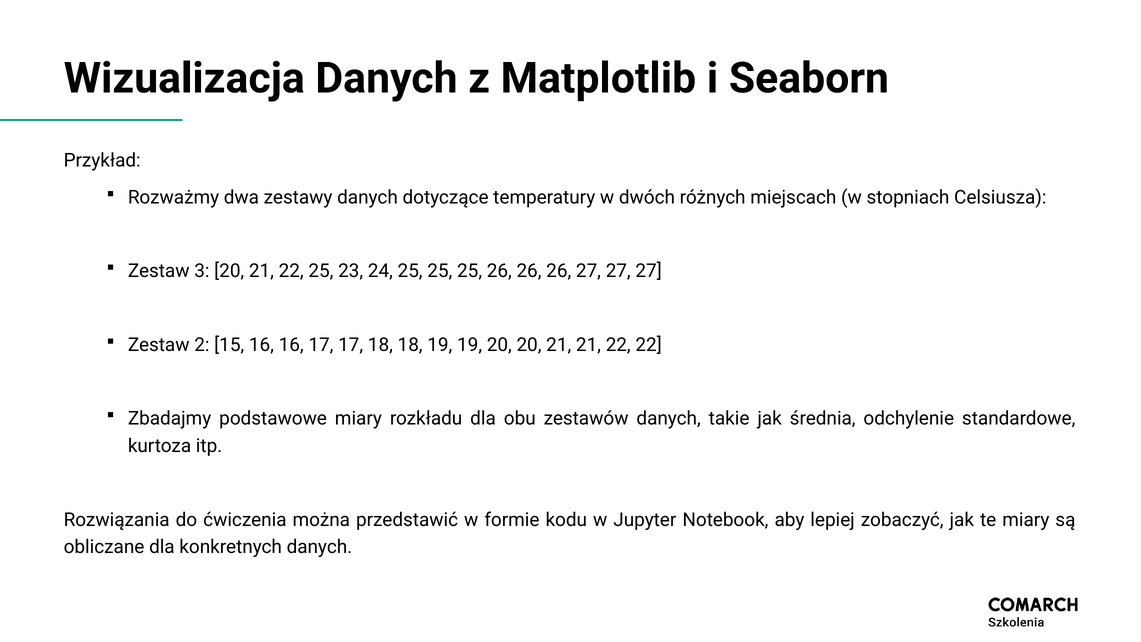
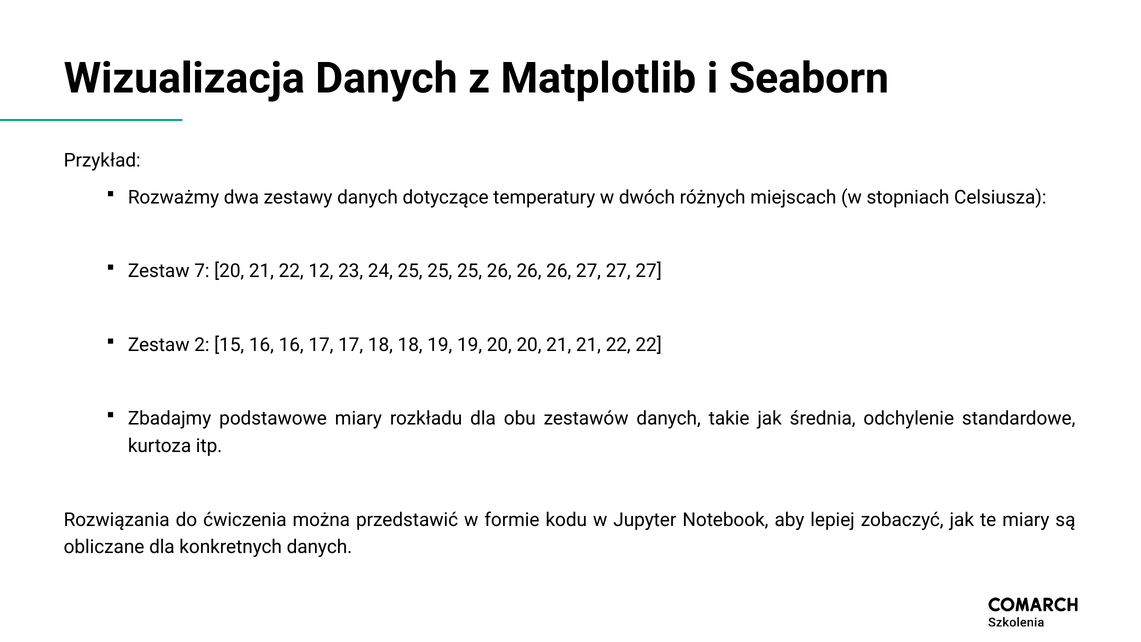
3: 3 -> 7 (202, 271)
22 25: 25 -> 12 (321, 271)
